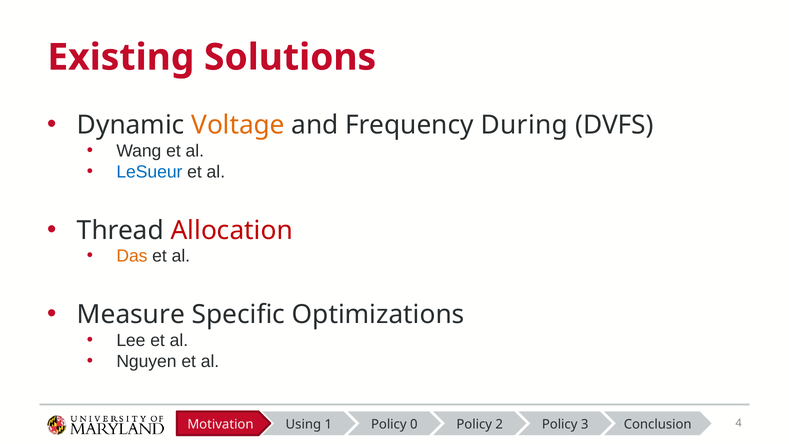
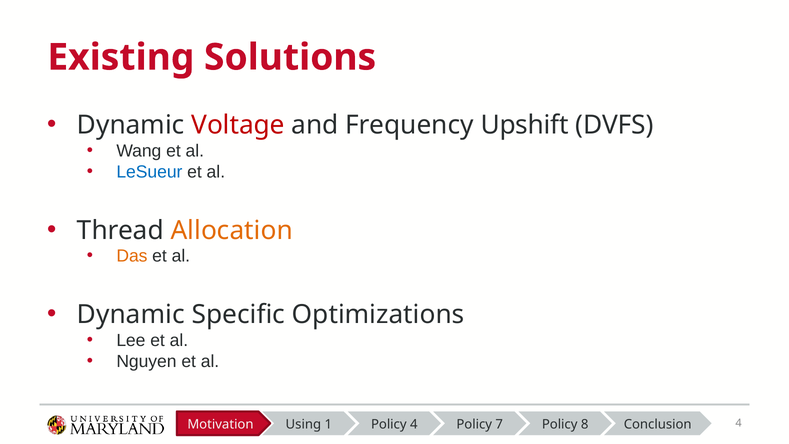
Voltage colour: orange -> red (238, 125)
During: During -> Upshift (525, 125)
Allocation colour: red -> orange (232, 230)
Measure: Measure -> Dynamic (131, 314)
Policy 0: 0 -> 4 (414, 424)
2: 2 -> 7 (499, 424)
3: 3 -> 8 (585, 424)
